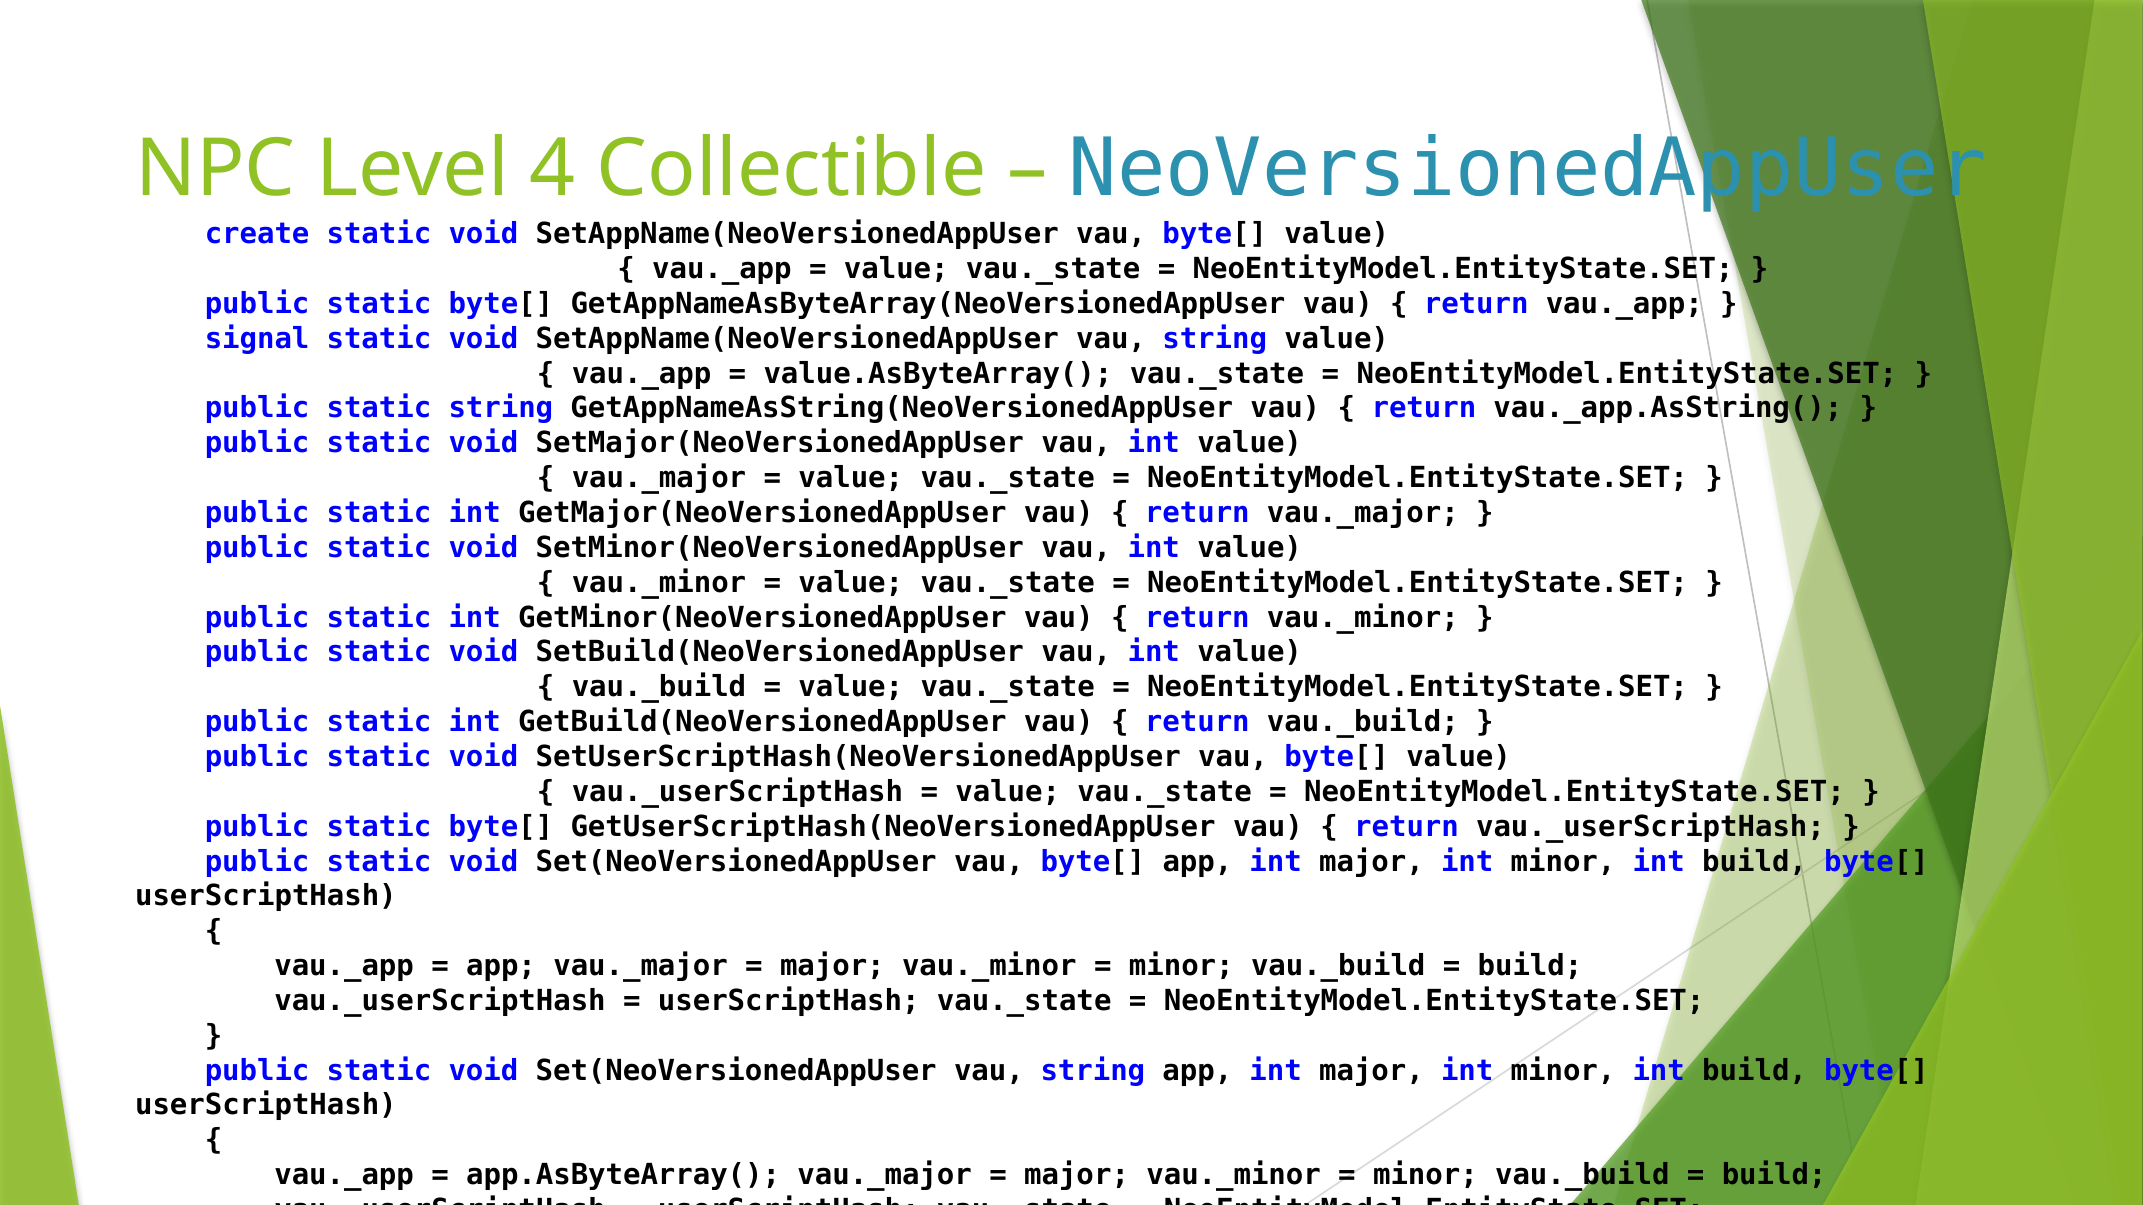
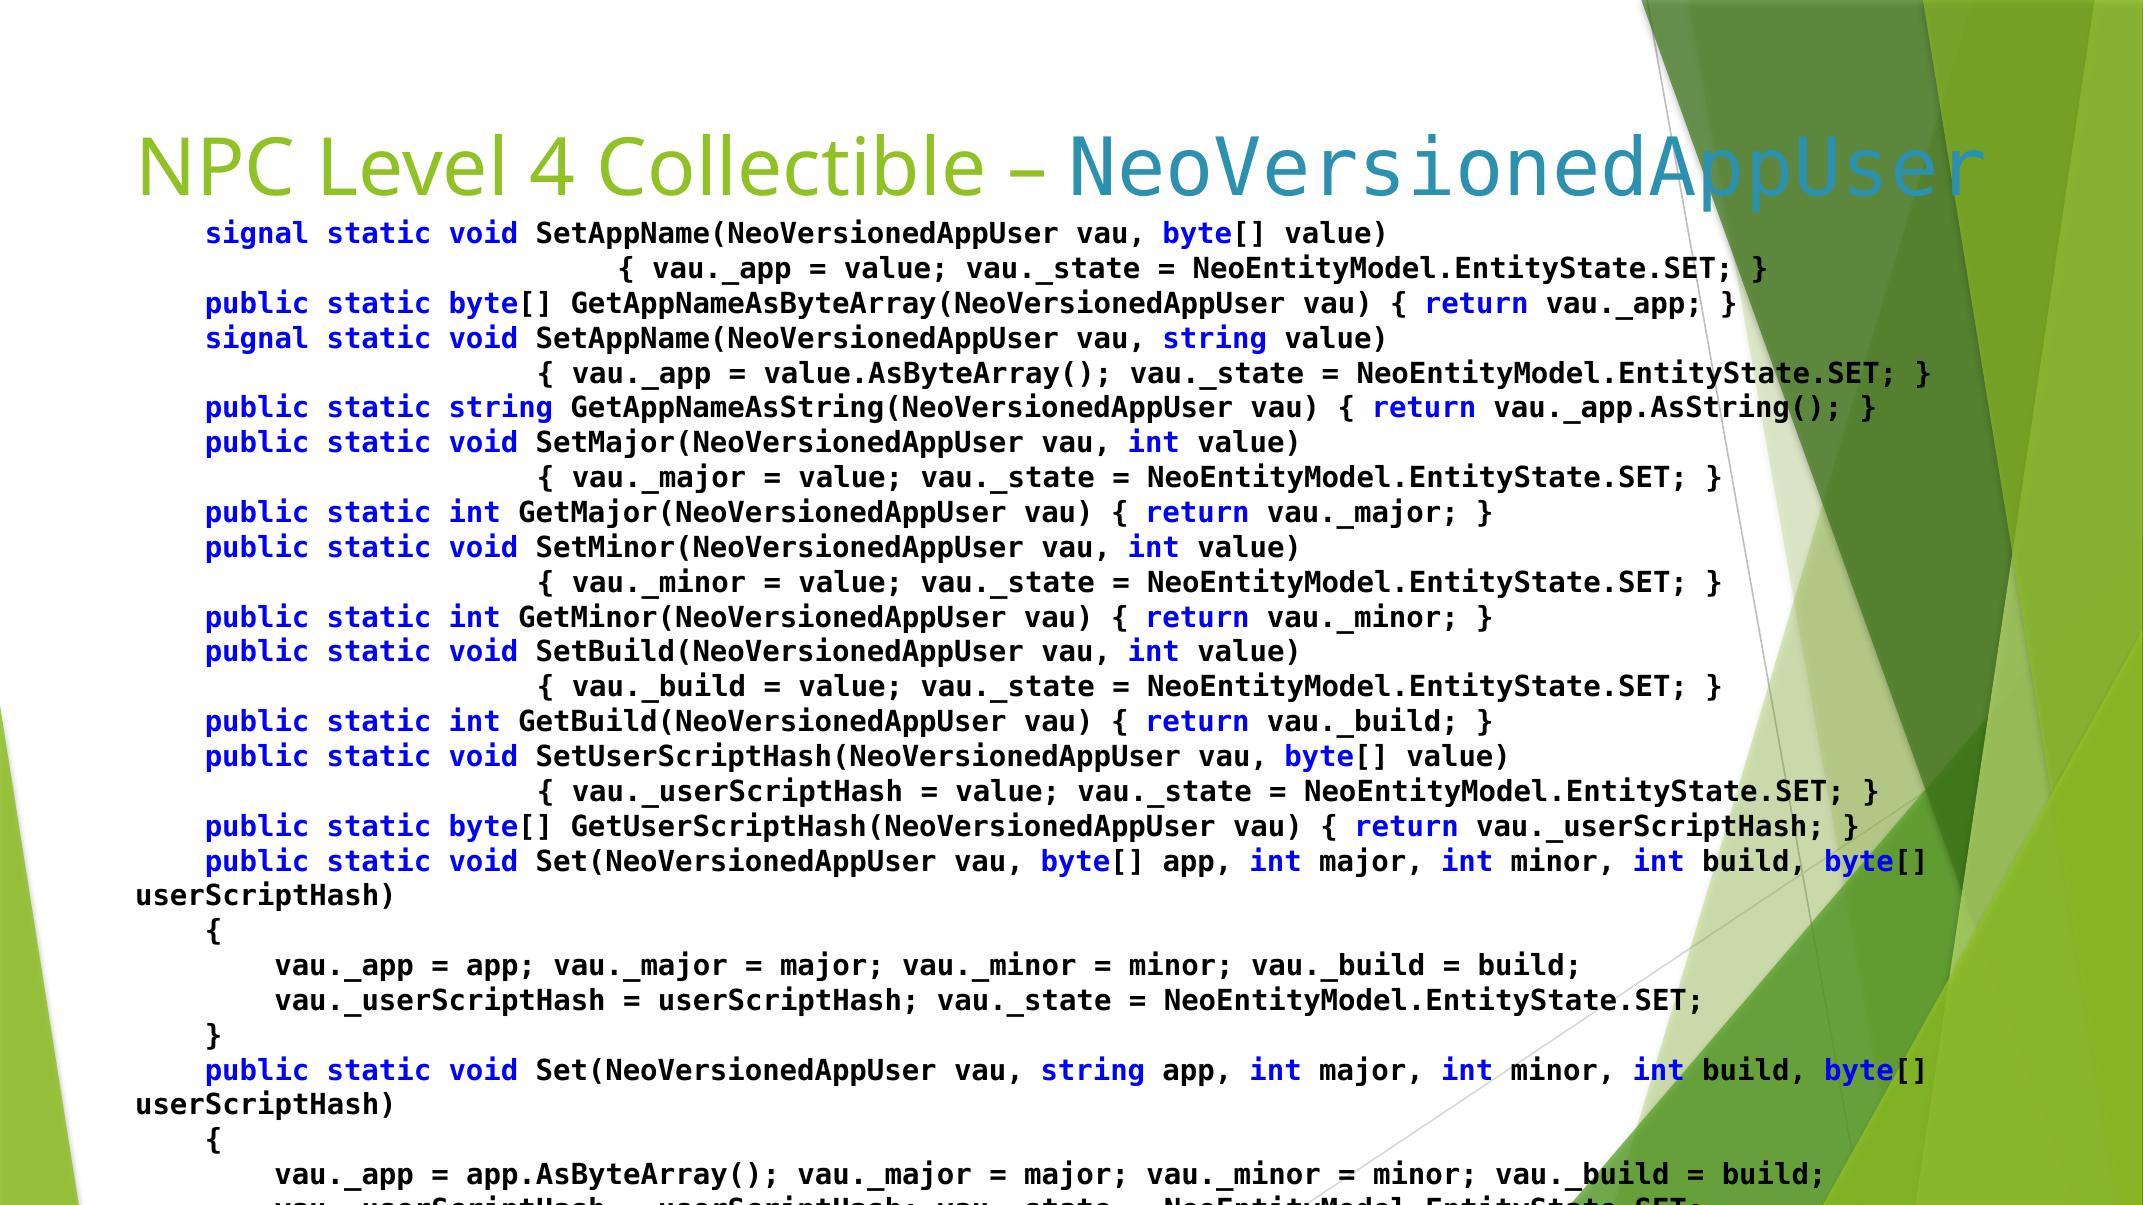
create: create -> signal (257, 234)
